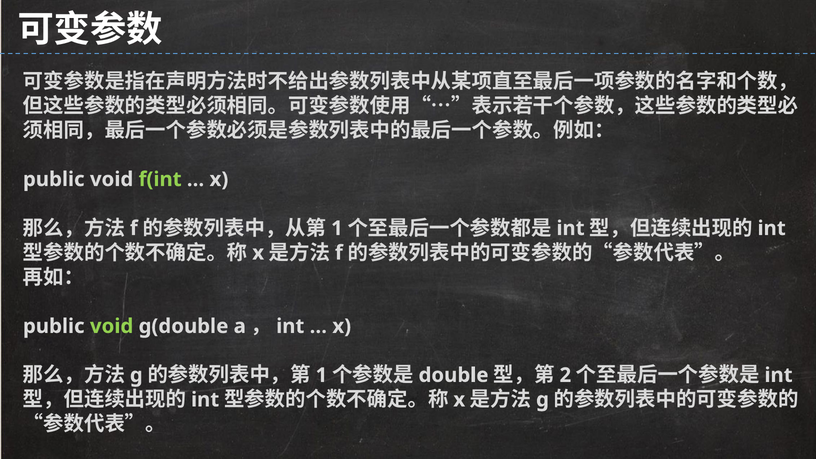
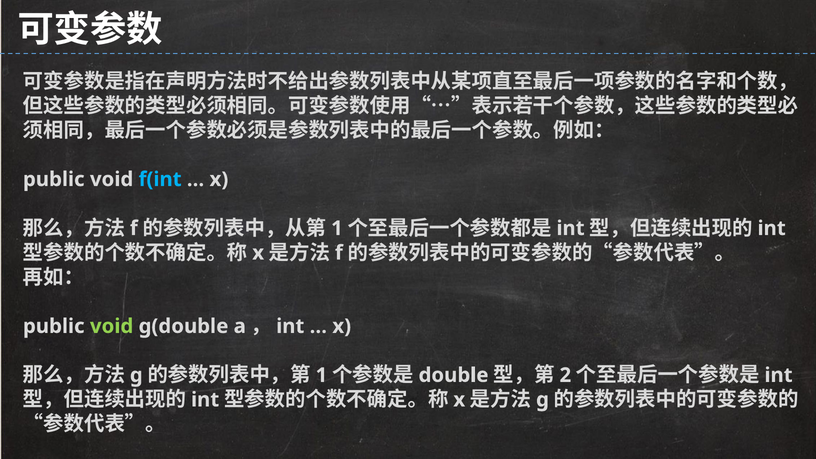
f(int colour: light green -> light blue (160, 179)
